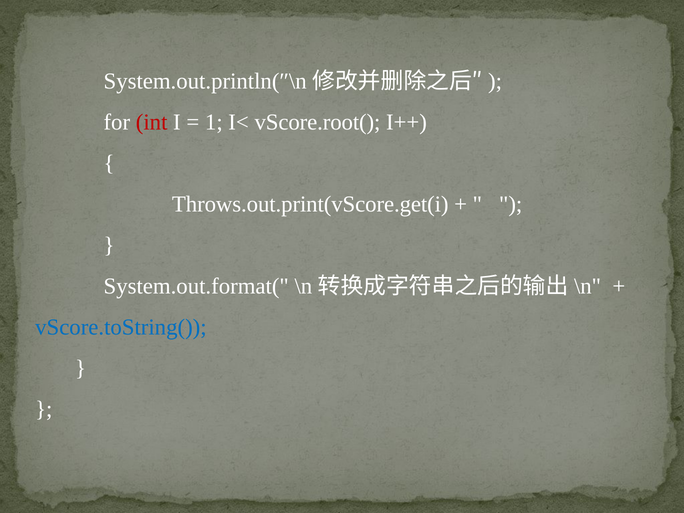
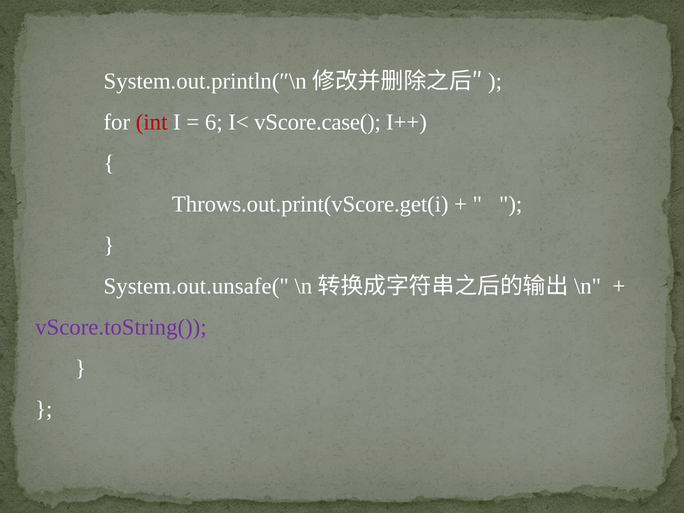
1: 1 -> 6 (214, 122)
vScore.root(: vScore.root( -> vScore.case( (318, 122)
System.out.format(: System.out.format( -> System.out.unsafe( (196, 286)
vScore.toString( colour: blue -> purple (121, 327)
